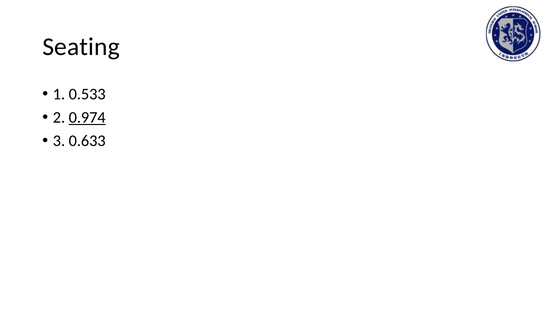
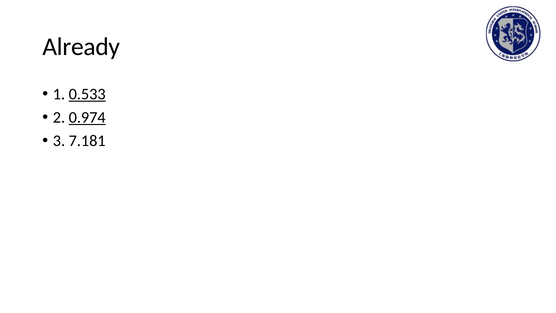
Seating: Seating -> Already (81, 47)
0.533 underline: none -> present (87, 94)
0.633: 0.633 -> 7.181 (87, 141)
